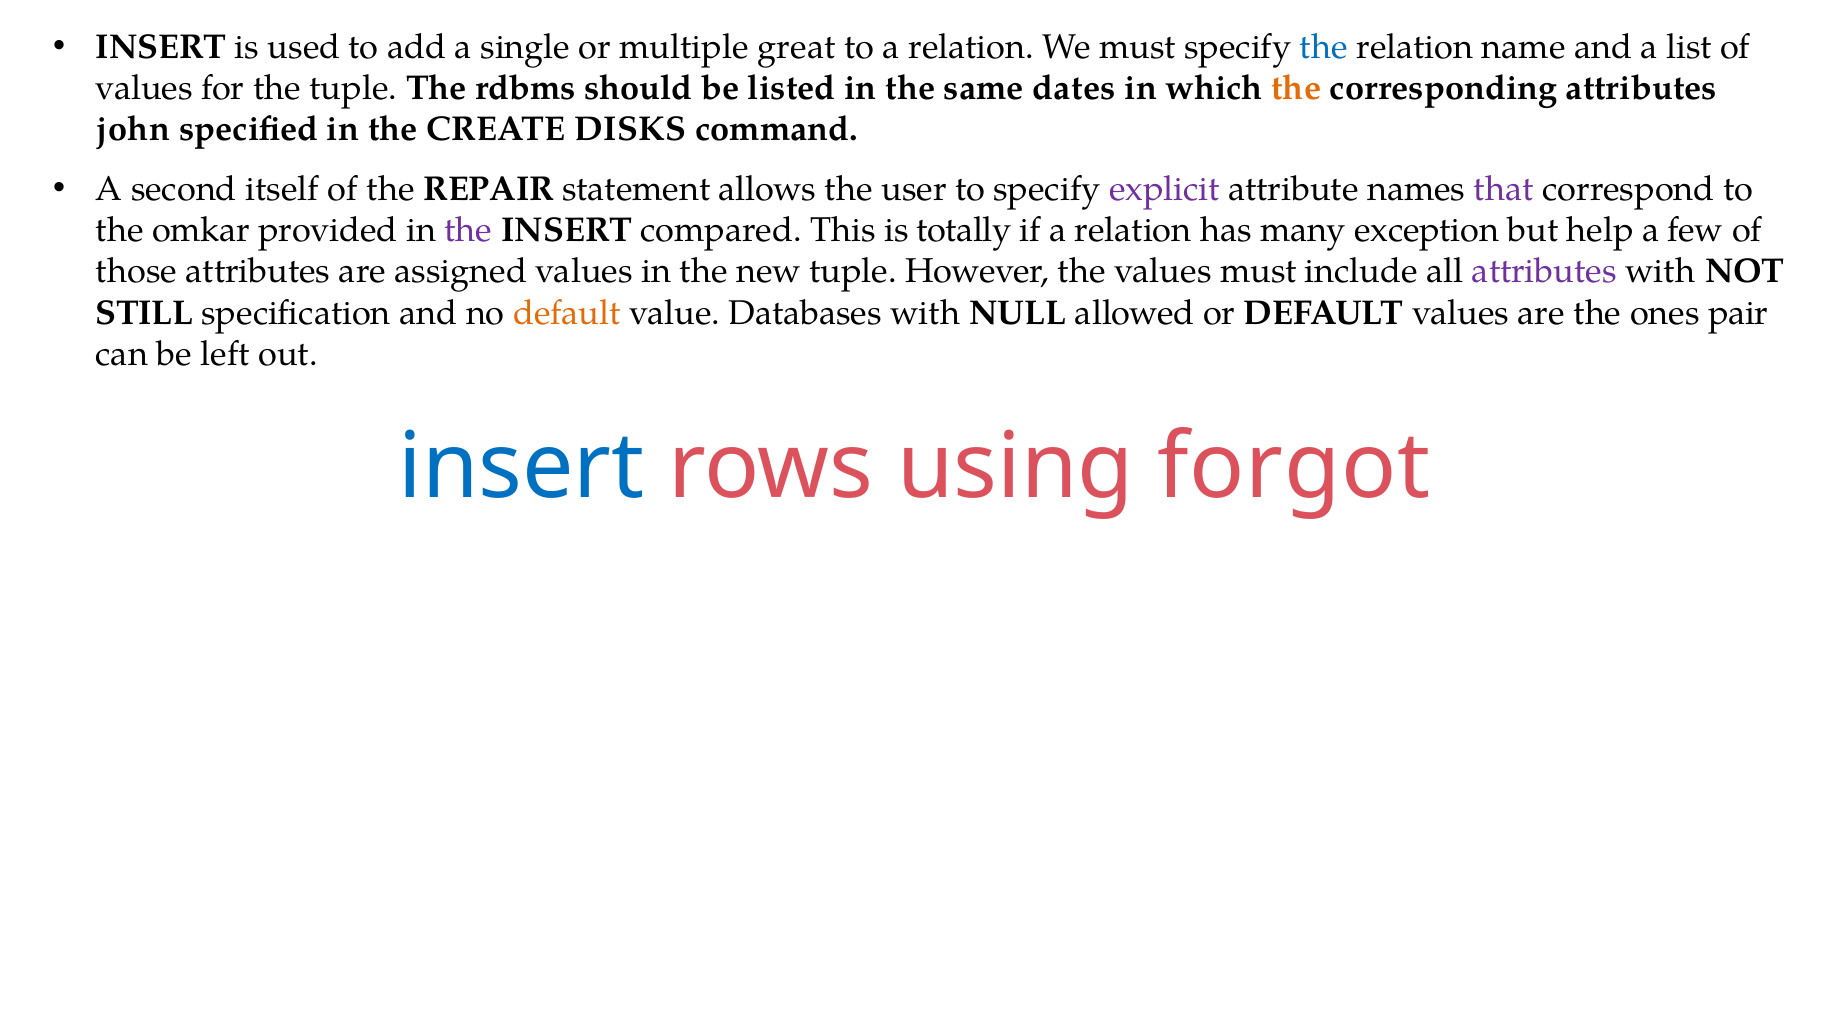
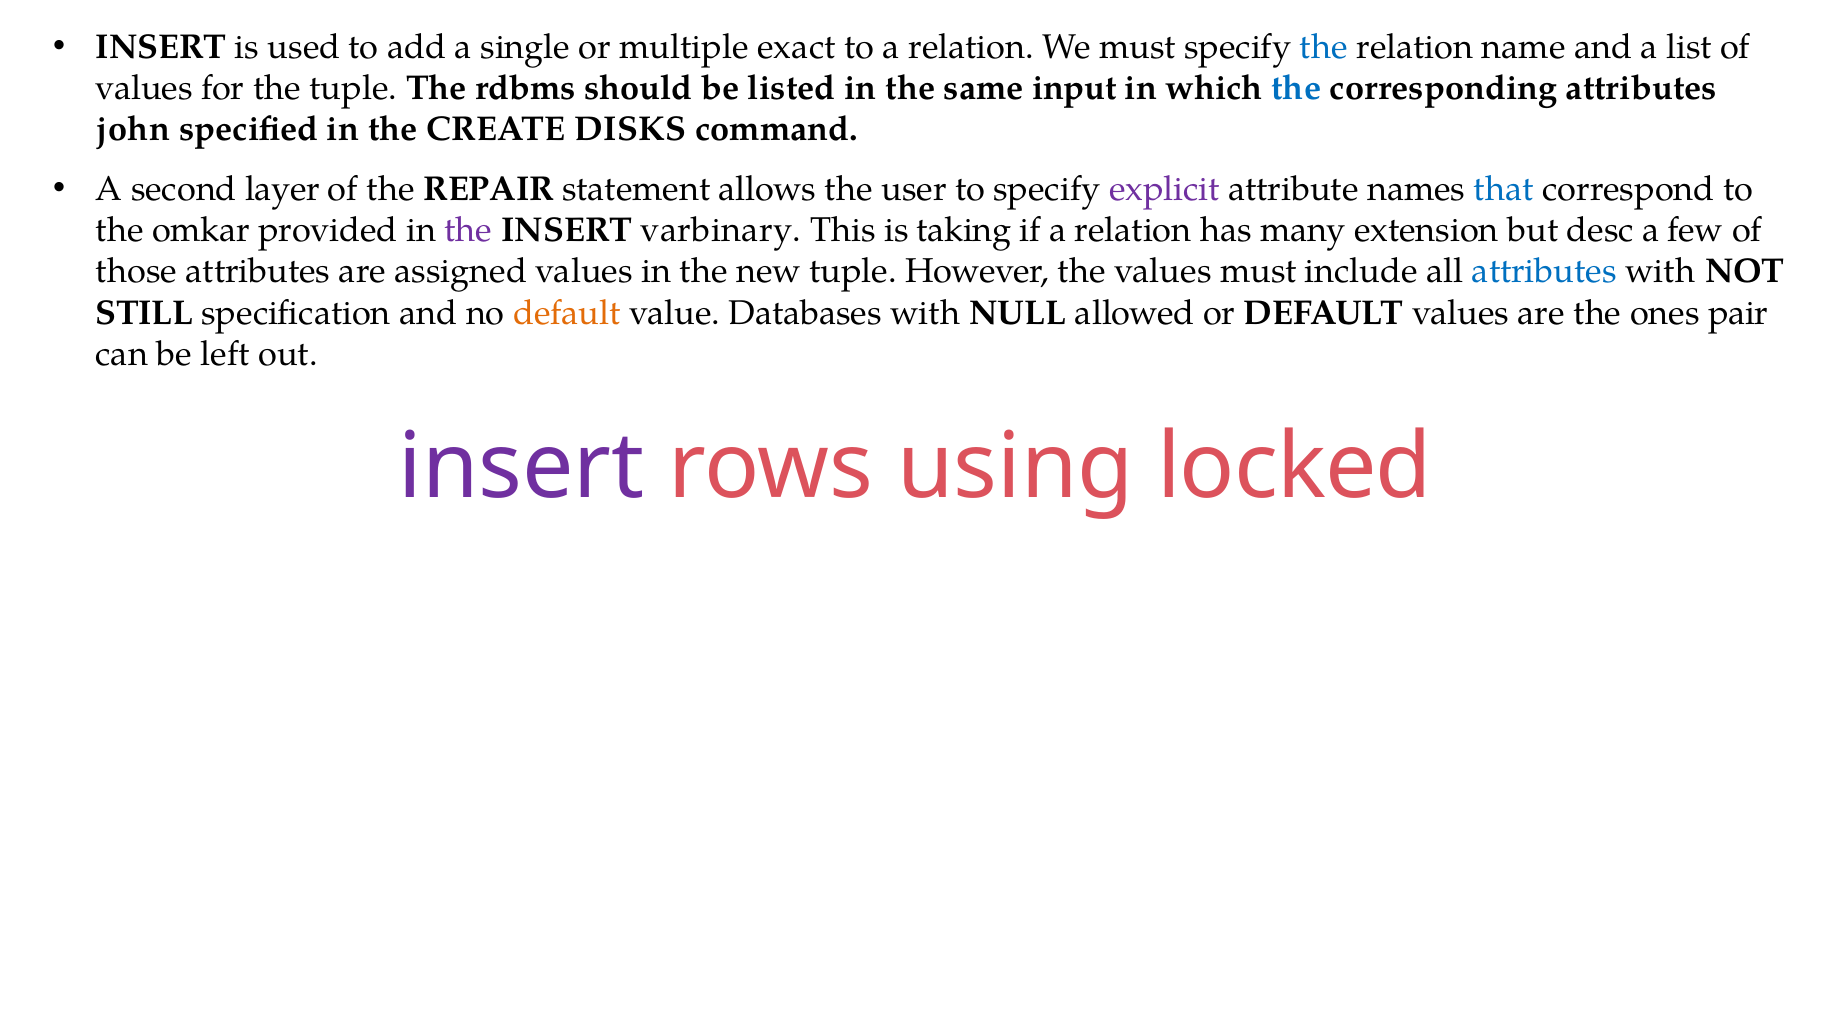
great: great -> exact (797, 47)
dates: dates -> input (1074, 88)
the colour: orange -> blue (1296, 88)
itself: itself -> layer (282, 189)
that colour: purple -> blue (1504, 189)
compared: compared -> varbinary (721, 230)
totally: totally -> taking (964, 230)
exception: exception -> extension (1427, 230)
help: help -> desc (1600, 230)
attributes colour: purple -> blue (1544, 271)
insert colour: blue -> purple (522, 467)
forgot: forgot -> locked (1295, 467)
